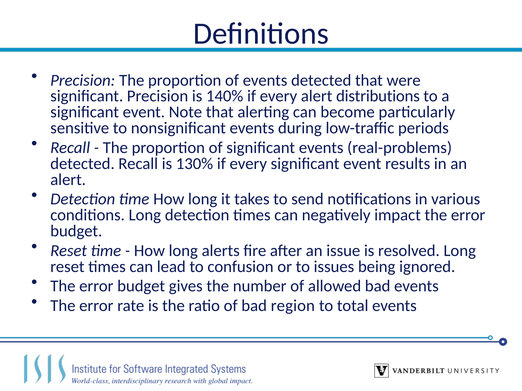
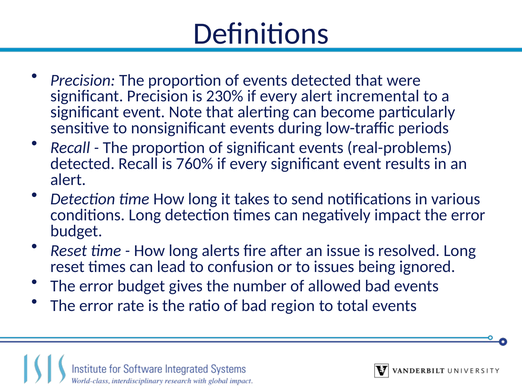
140%: 140% -> 230% (225, 96)
distributions: distributions -> incremental (378, 96)
130%: 130% -> 760% (195, 164)
